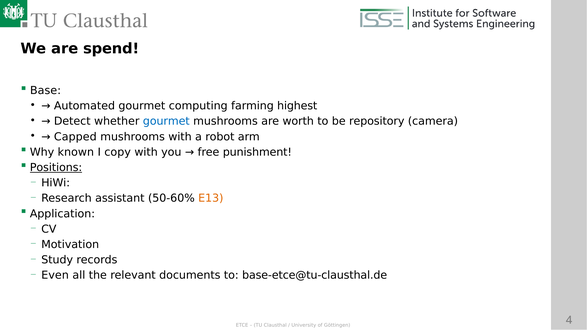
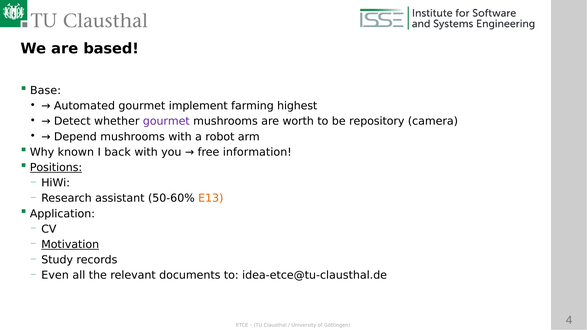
spend: spend -> based (111, 49)
computing: computing -> implement (198, 106)
gourmet colour: blue -> purple (166, 121)
Capped: Capped -> Depend (75, 137)
copy: copy -> back (118, 152)
punishment: punishment -> information (257, 152)
Motivation underline: none -> present (70, 245)
base-etce@tu-clausthal.de: base-etce@tu-clausthal.de -> idea-etce@tu-clausthal.de (315, 275)
